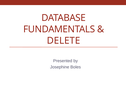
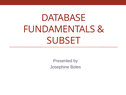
DELETE: DELETE -> SUBSET (64, 40)
